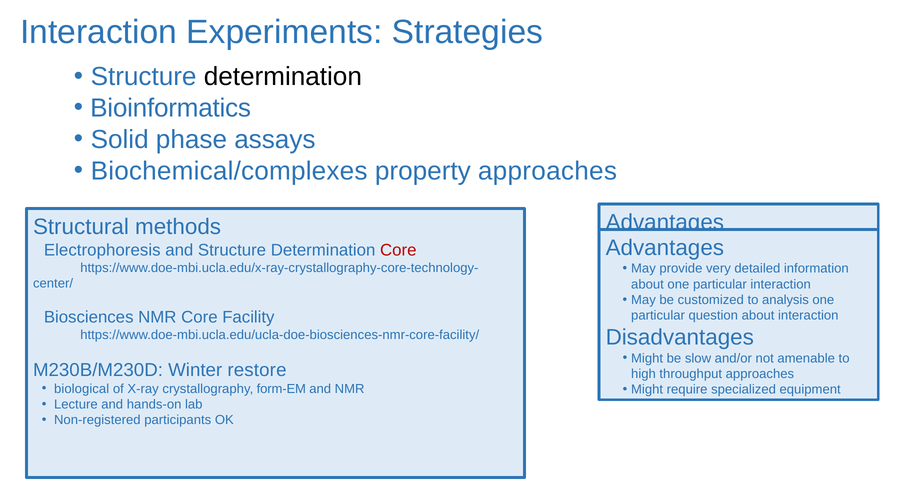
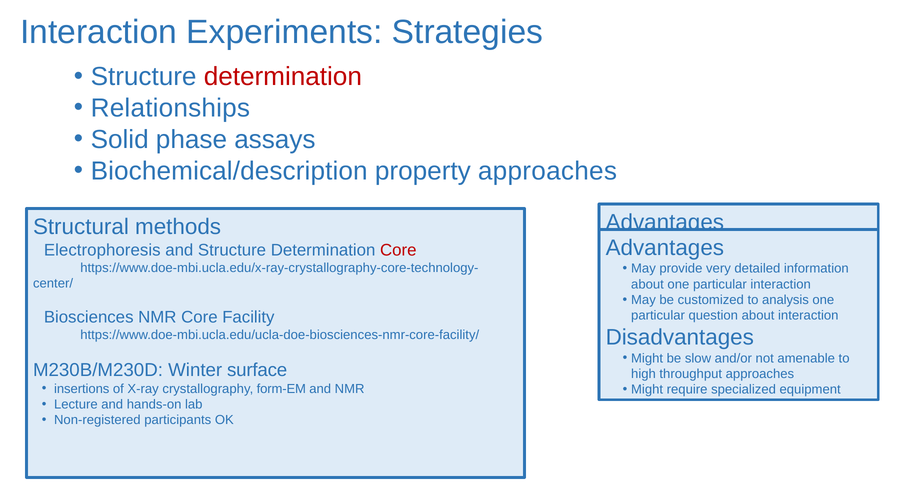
determination colour: black -> red (283, 77)
Bioinformatics: Bioinformatics -> Relationships (170, 108)
Biochemical/complexes: Biochemical/complexes -> Biochemical/description (229, 171)
restore: restore -> surface (257, 371)
biological: biological -> insertions (82, 389)
